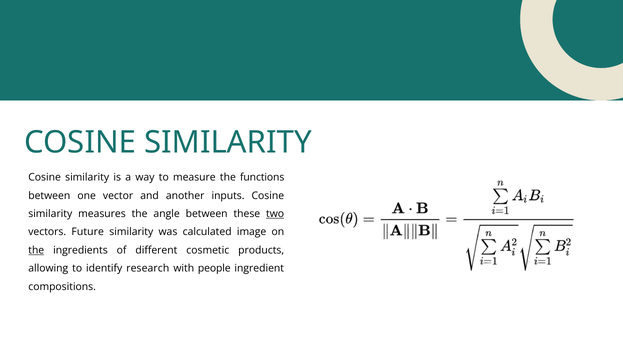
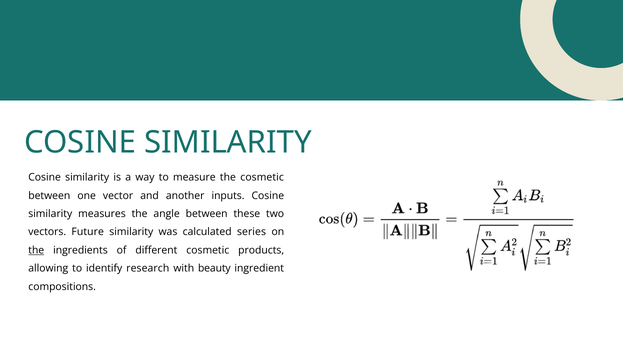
the functions: functions -> cosmetic (262, 177)
two underline: present -> none (275, 213)
image: image -> series (252, 232)
people: people -> beauty (214, 268)
